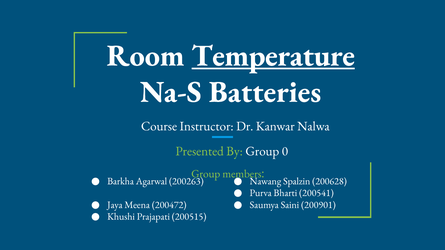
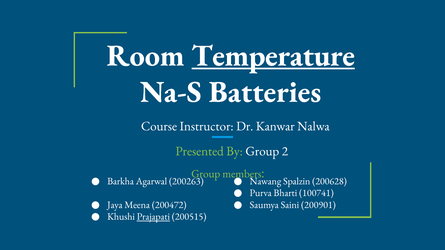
0: 0 -> 2 (285, 151)
200541: 200541 -> 100741 (316, 193)
Prajapati underline: none -> present (153, 217)
